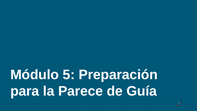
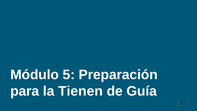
Parece: Parece -> Tienen (80, 91)
